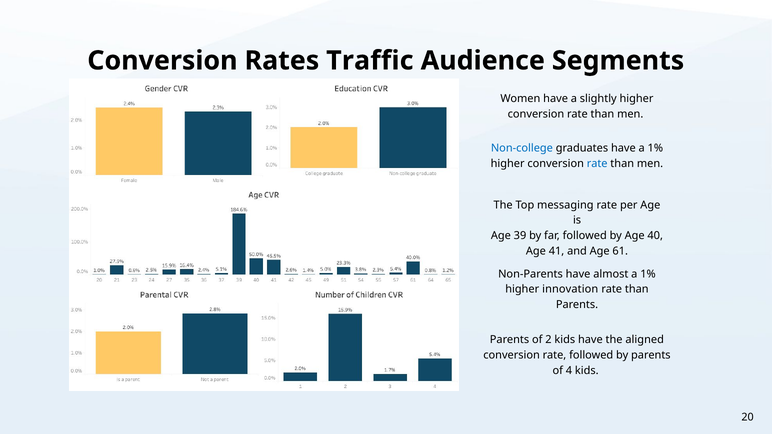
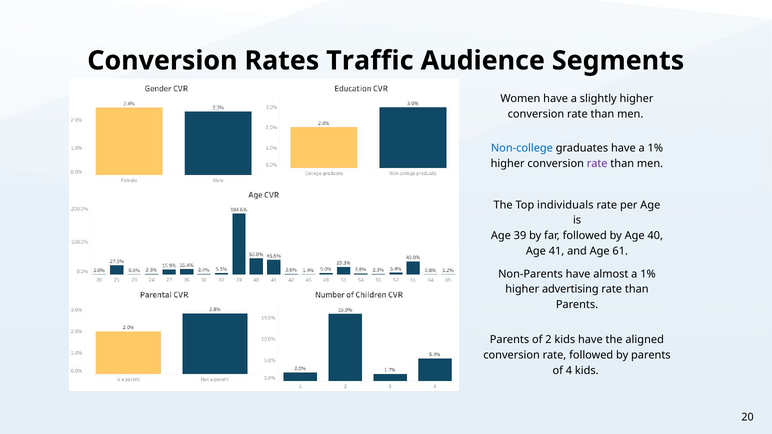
rate colour: blue -> purple (597, 164)
messaging: messaging -> individuals (565, 205)
innovation: innovation -> advertising (570, 290)
